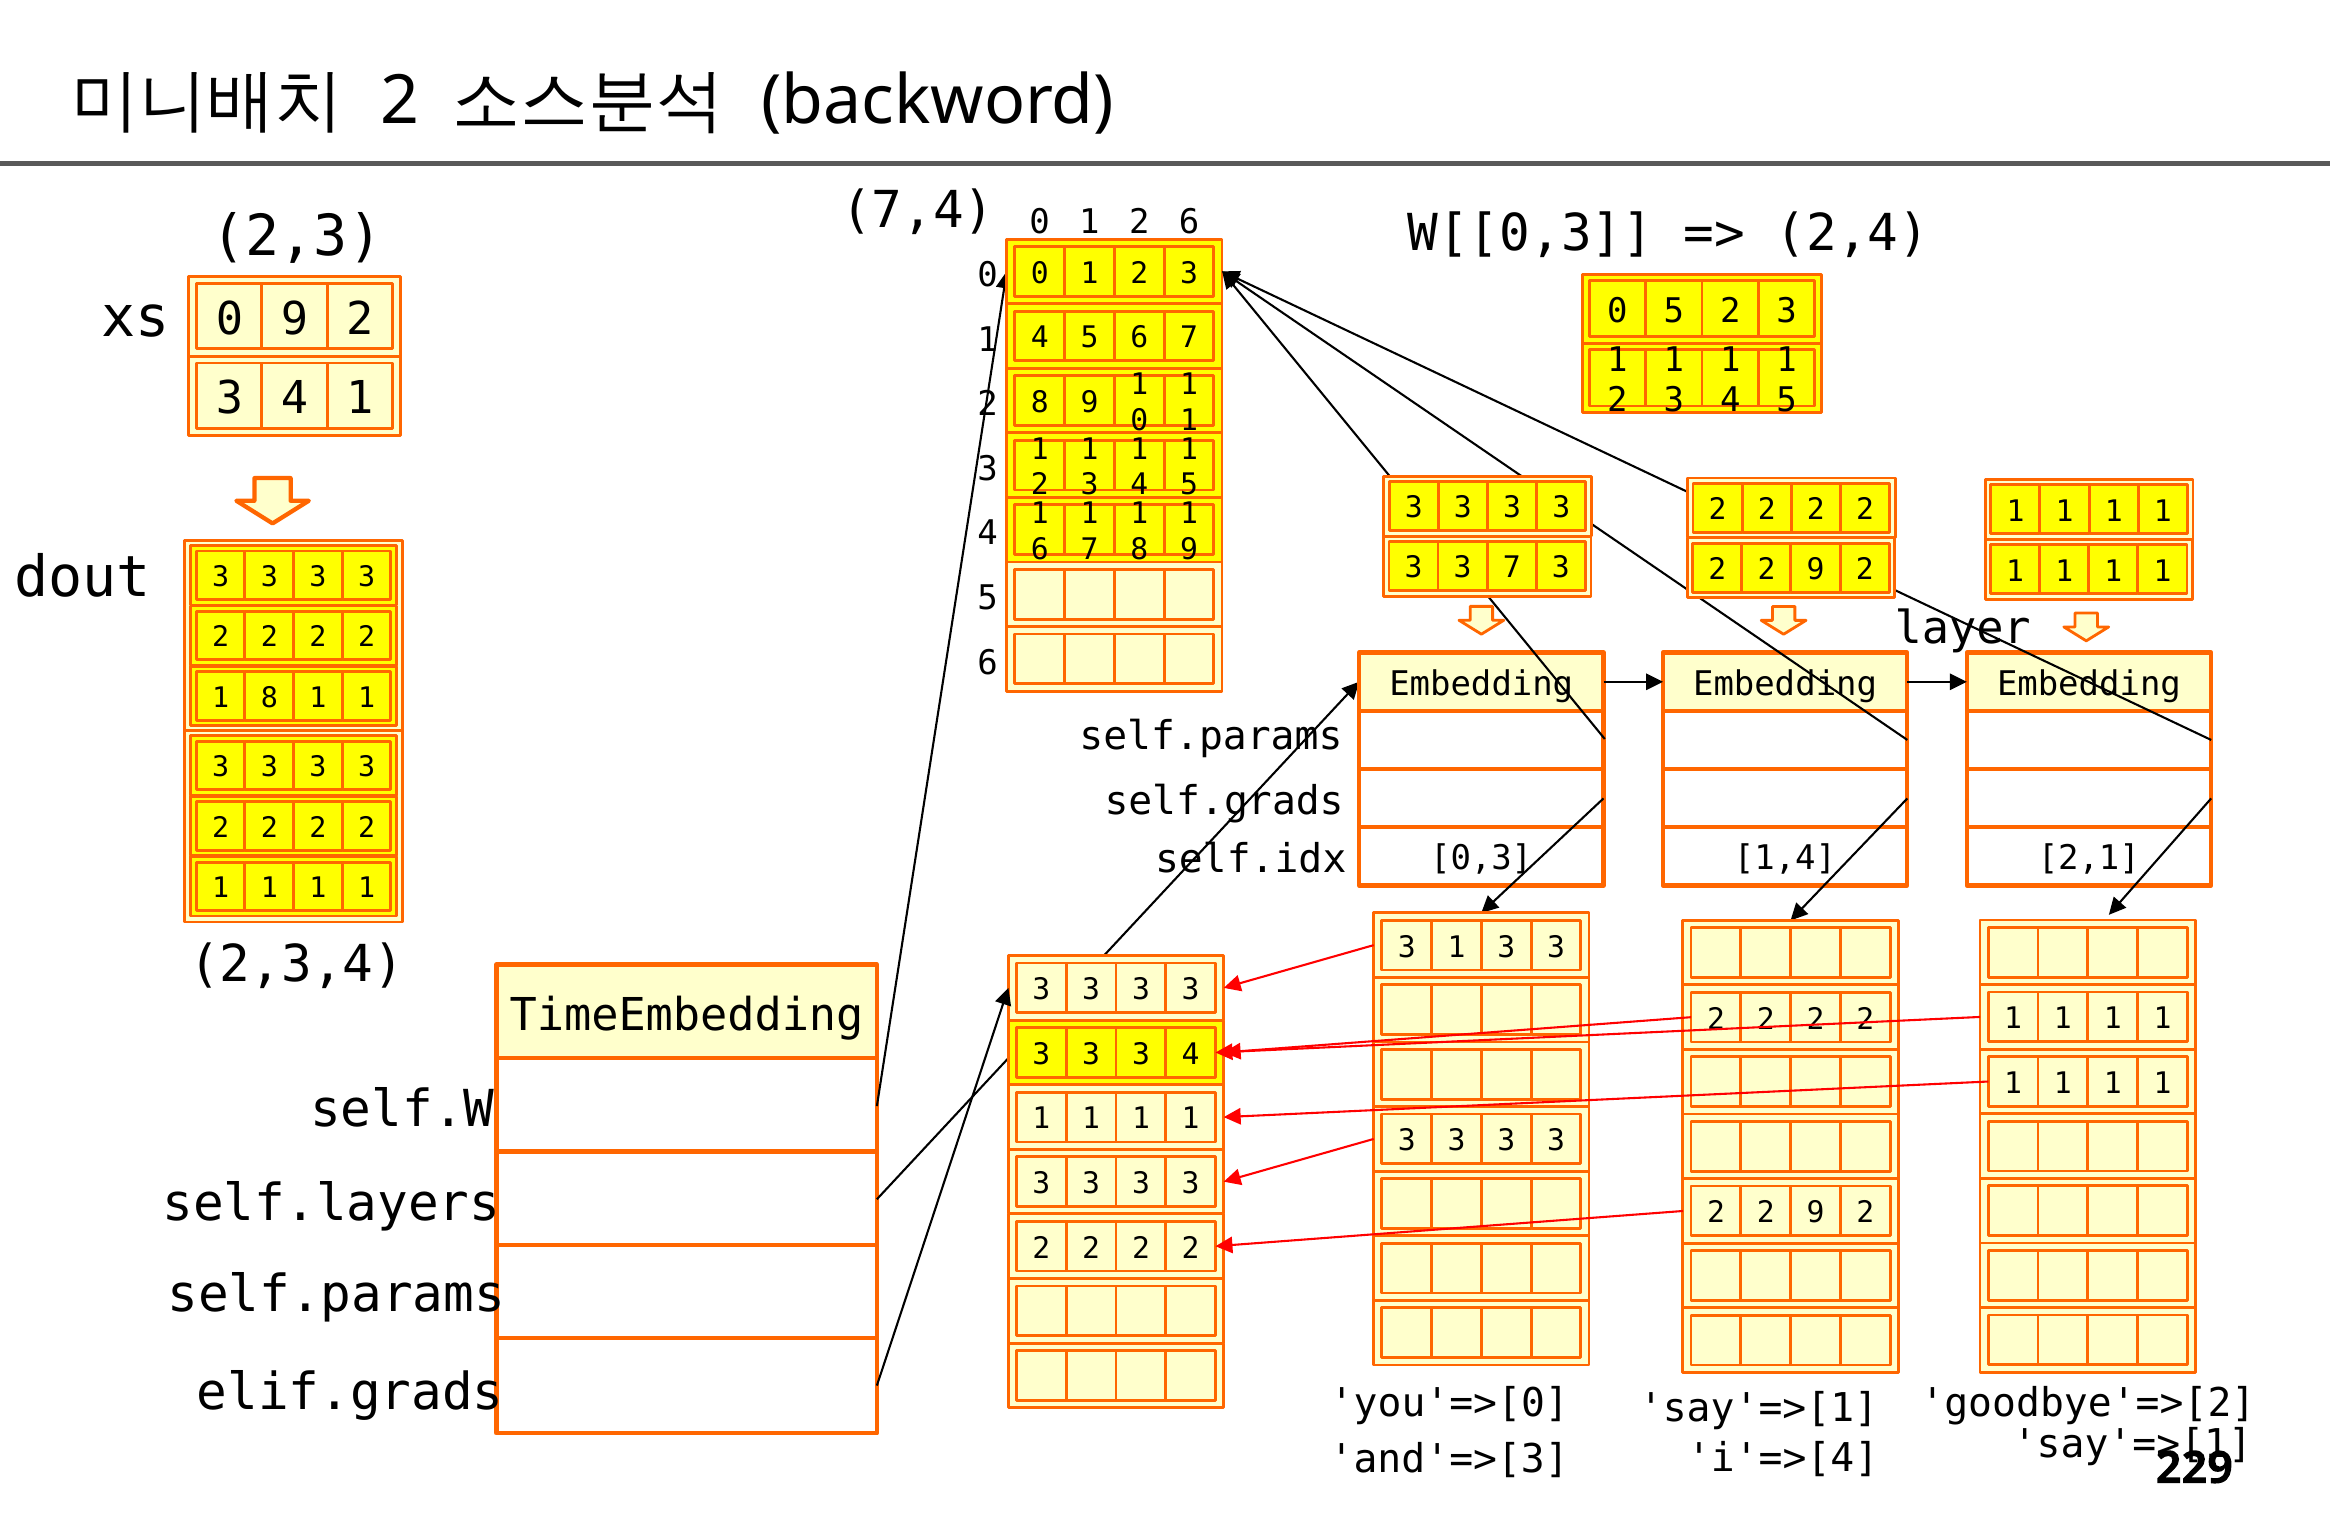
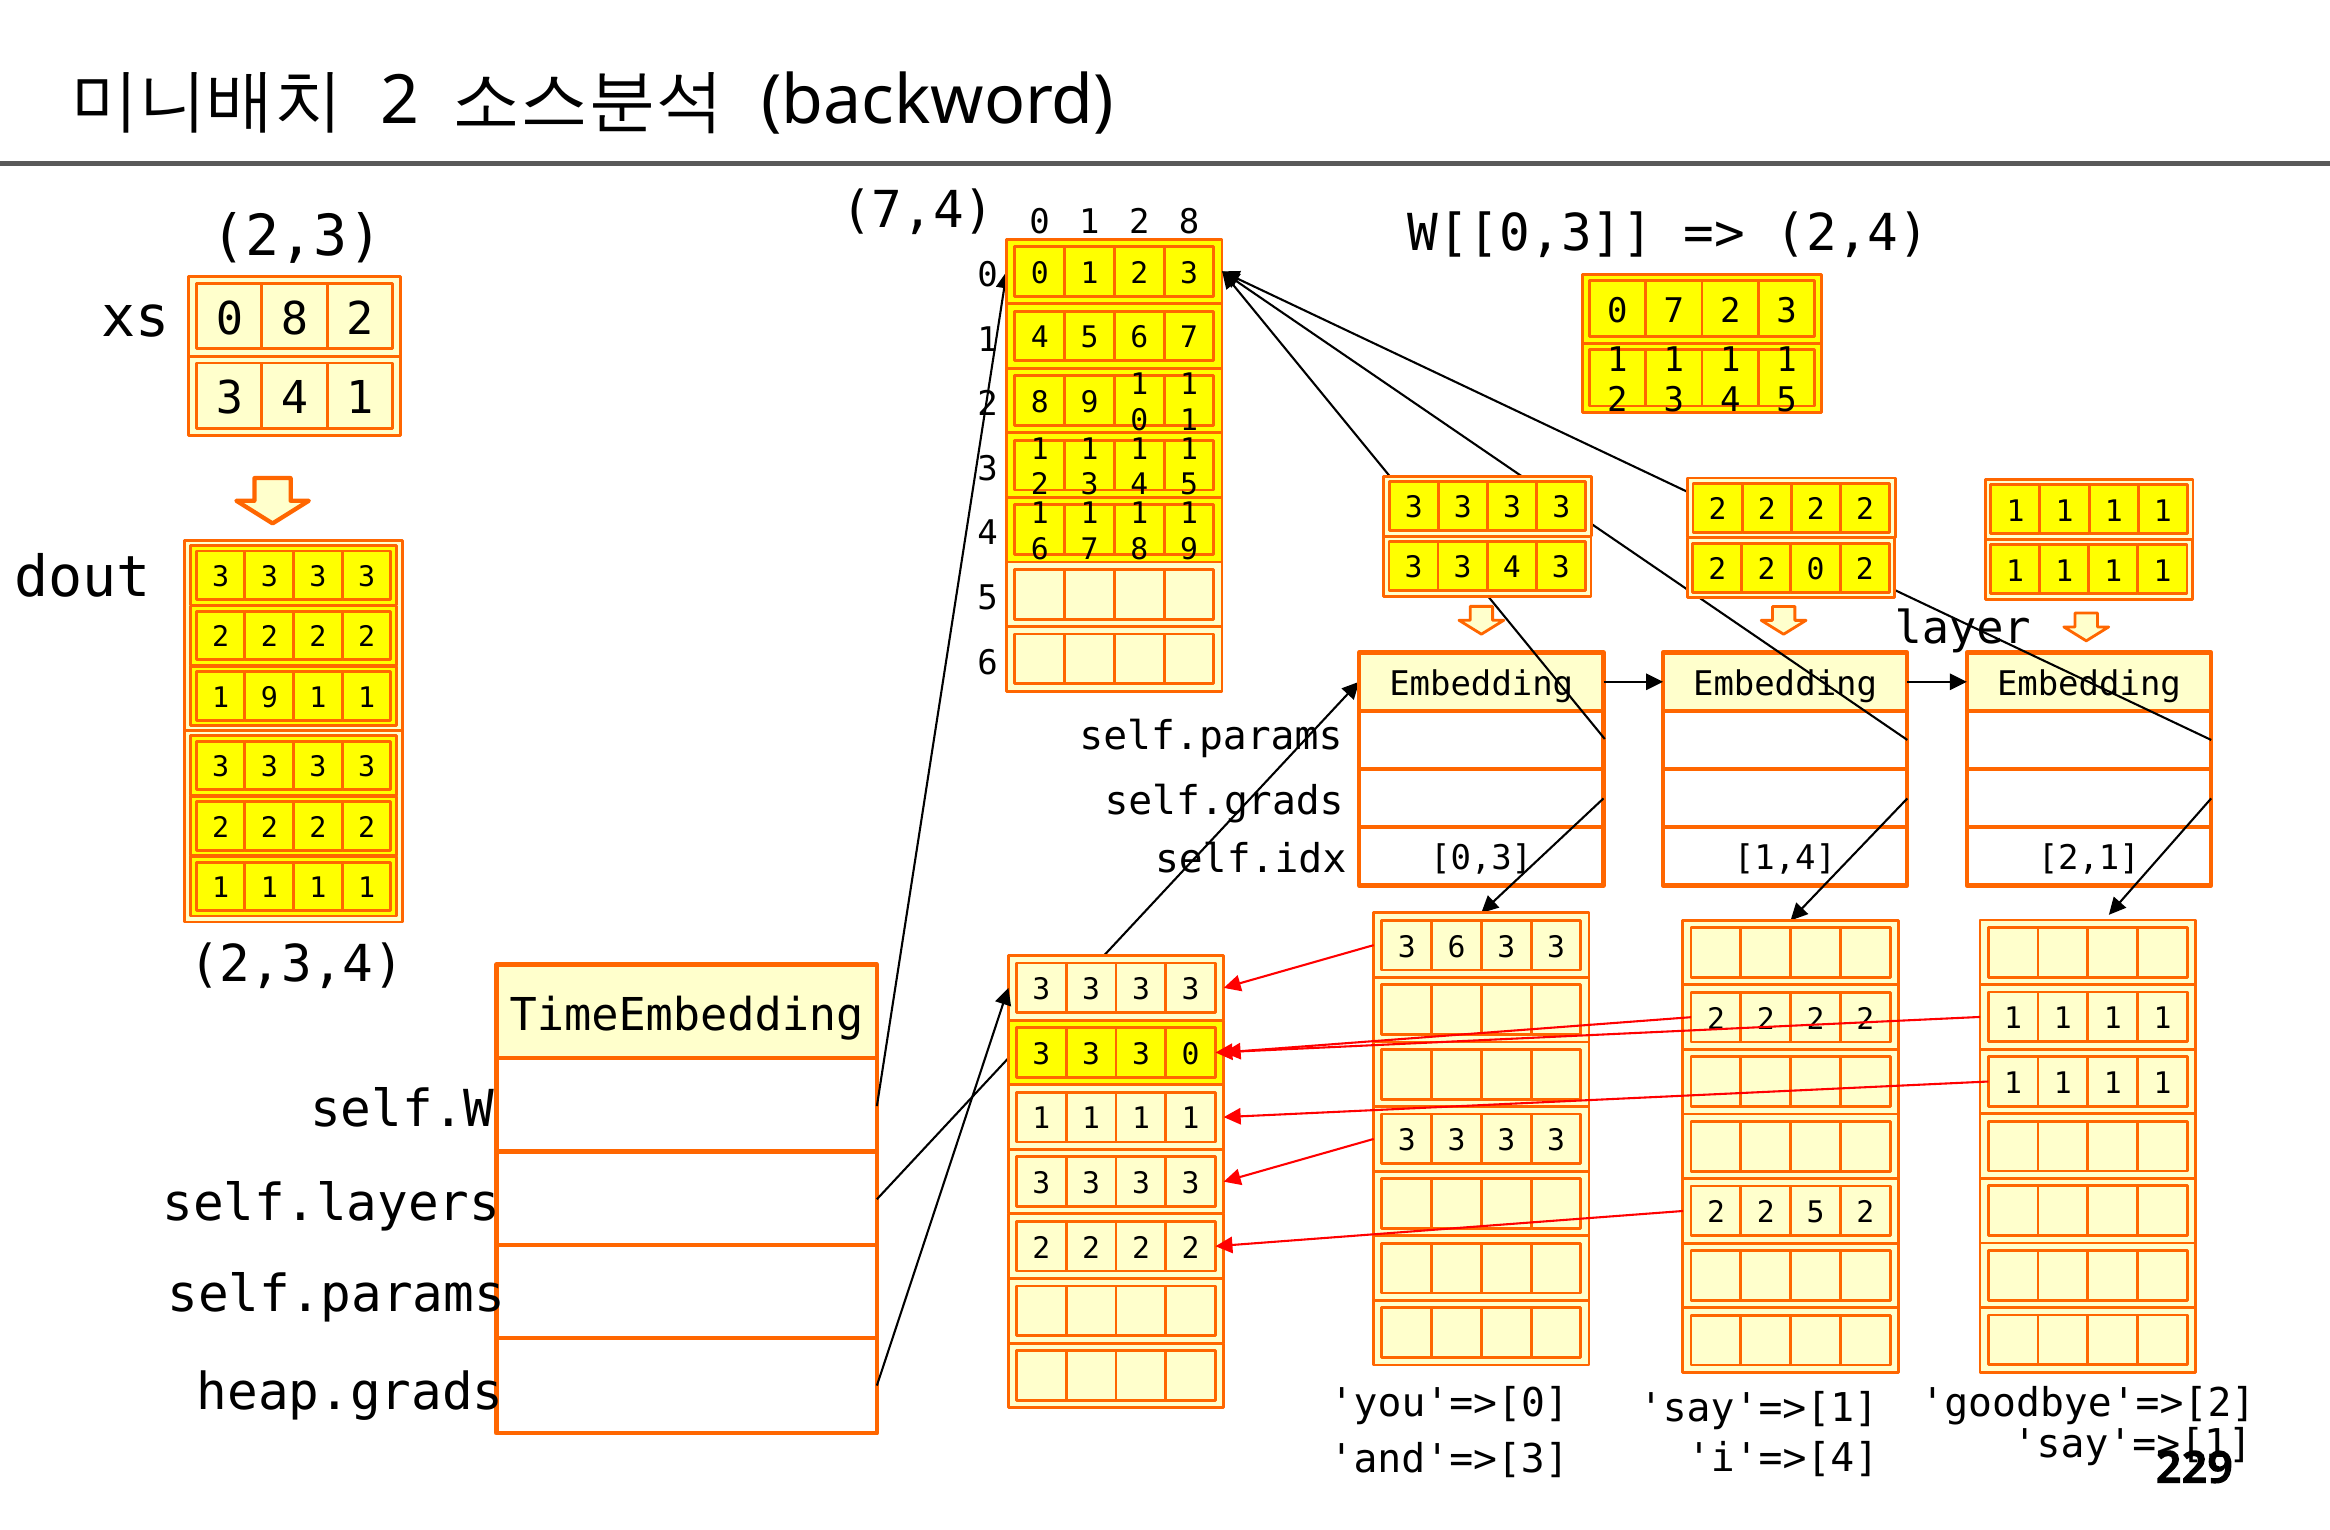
2 6: 6 -> 8 (1189, 223)
0 5: 5 -> 7 (1674, 311)
0 9: 9 -> 8 (295, 319)
3 3 7: 7 -> 4 (1512, 568)
9: 9 -> 0 (1816, 570)
8: 8 -> 9 (269, 698)
1: 1 -> 6 (1457, 948)
3 3 4: 4 -> 0 (1191, 1055)
9: 9 -> 5 (1816, 1213)
elif.grads: elif.grads -> heap.grads (350, 1393)
